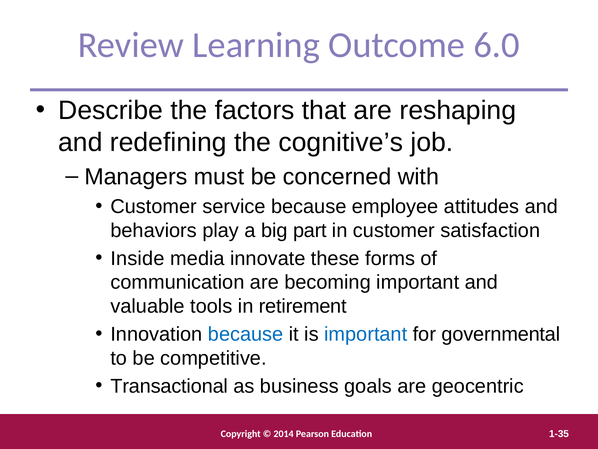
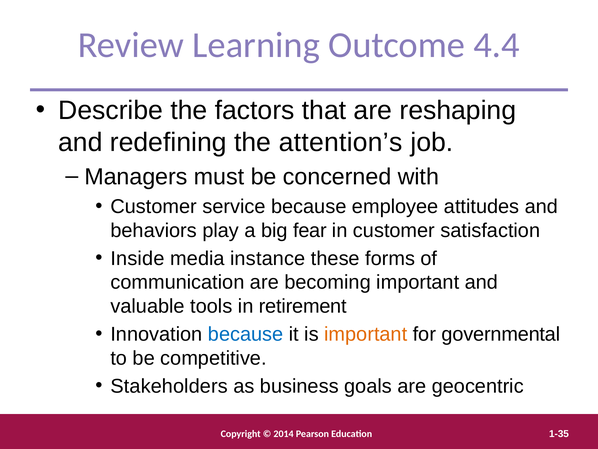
6.0: 6.0 -> 4.4 (497, 45)
cognitive’s: cognitive’s -> attention’s (341, 142)
part: part -> fear (310, 230)
innovate: innovate -> instance (268, 258)
important colour: blue -> orange (366, 334)
Transactional: Transactional -> Stakeholders (169, 386)
